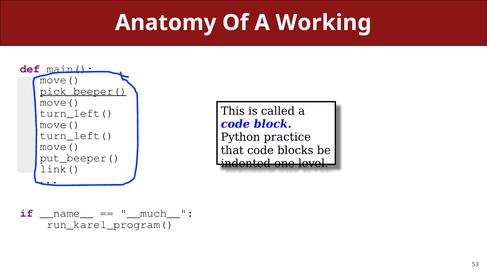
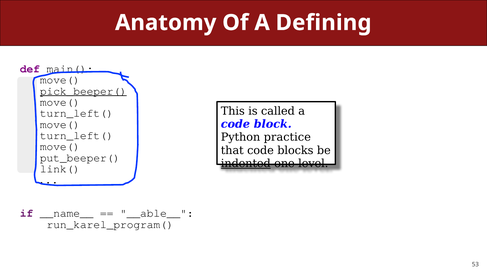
Working: Working -> Defining (324, 23)
indented underline: none -> present (246, 163)
__much__: __much__ -> __able__ (157, 213)
